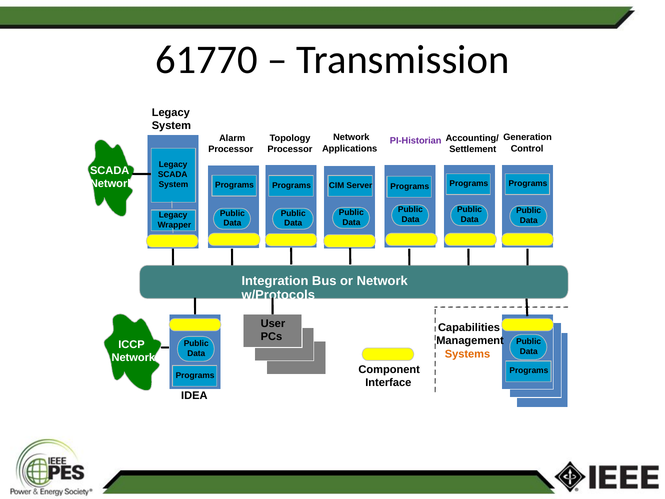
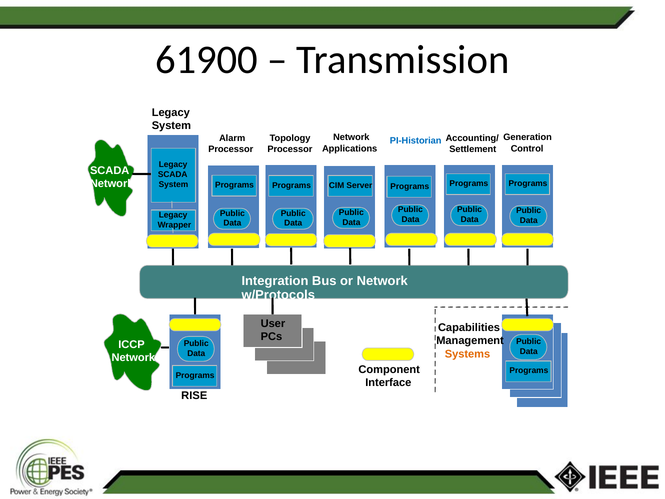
61770: 61770 -> 61900 (206, 60)
PI-Historian colour: purple -> blue (416, 141)
IDEA: IDEA -> RISE (194, 395)
